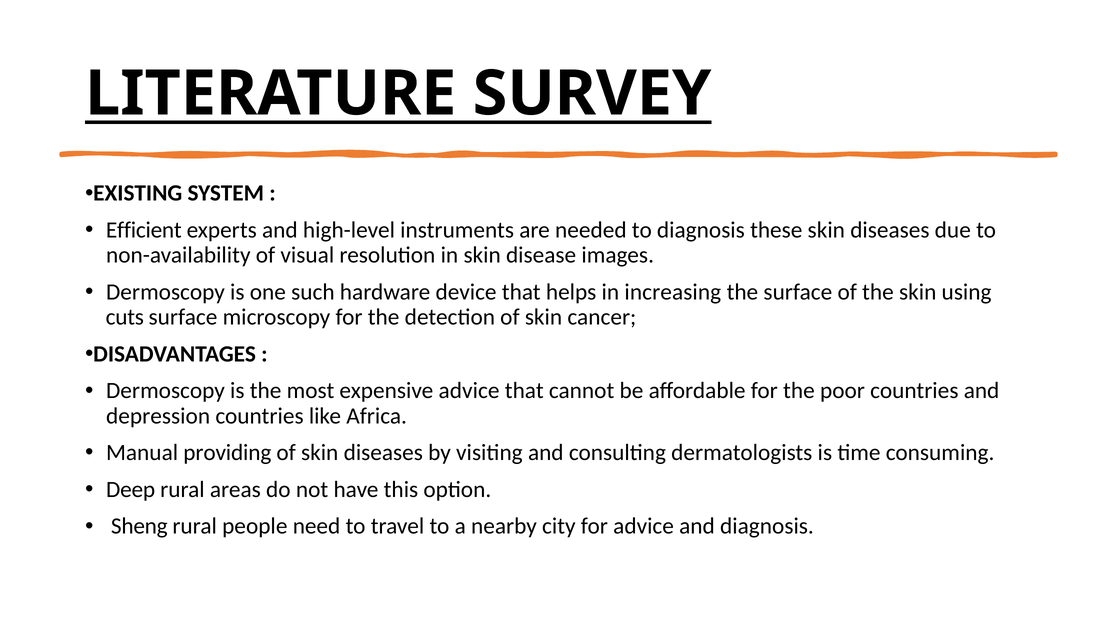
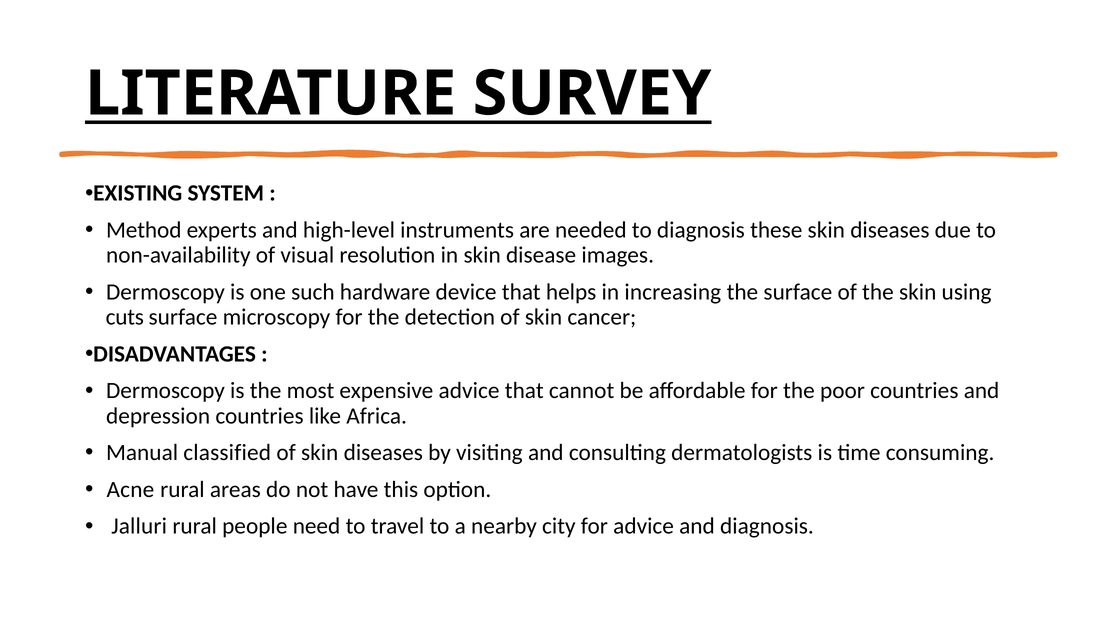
Efficient: Efficient -> Method (144, 230)
providing: providing -> classified (227, 453)
Deep: Deep -> Acne (130, 490)
Sheng: Sheng -> Jalluri (139, 527)
